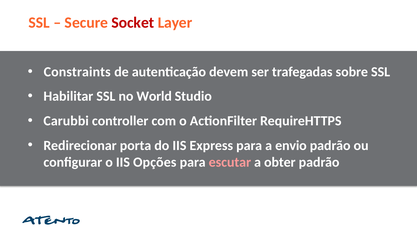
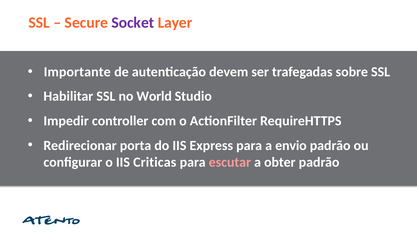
Socket colour: red -> purple (133, 23)
Constraints: Constraints -> Importante (77, 72)
Carubbi: Carubbi -> Impedir (66, 121)
Opções: Opções -> Criticas (155, 162)
